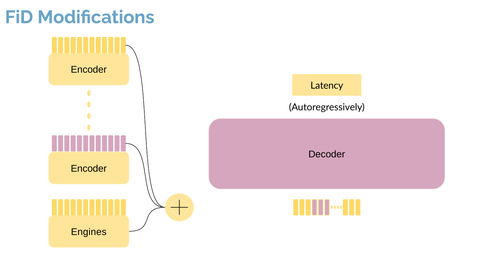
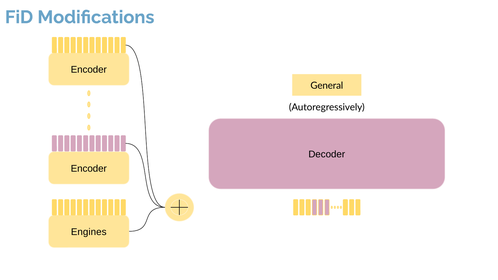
Latency: Latency -> General (327, 86)
